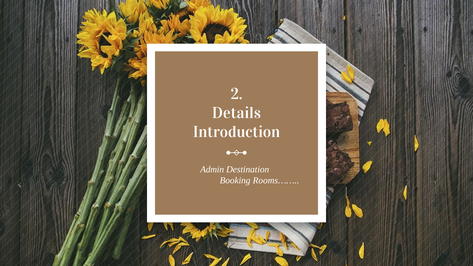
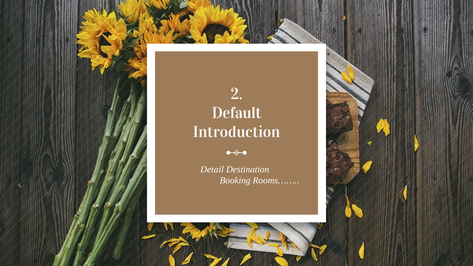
Details: Details -> Default (237, 113)
Admin: Admin -> Detail (212, 170)
